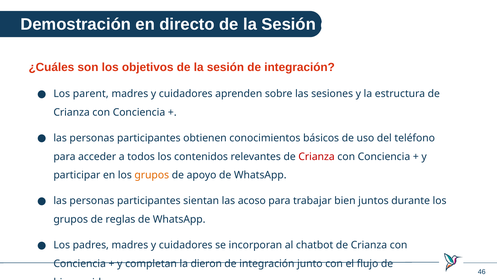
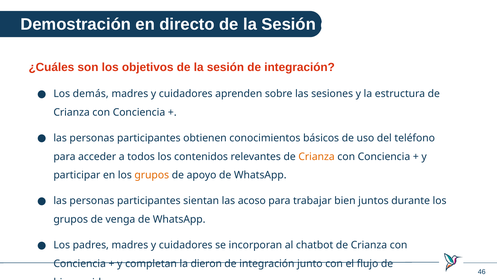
parent: parent -> demás (91, 94)
Crianza colour: red -> orange (317, 156)
reglas: reglas -> venga (120, 219)
